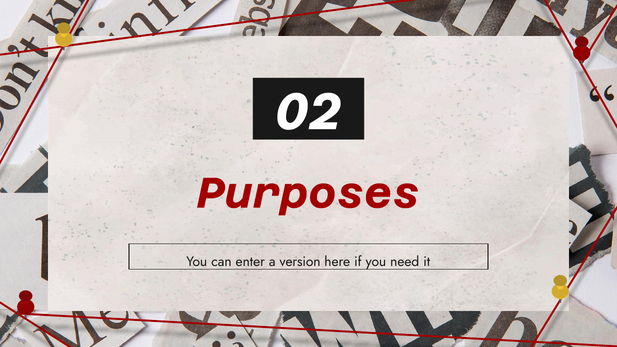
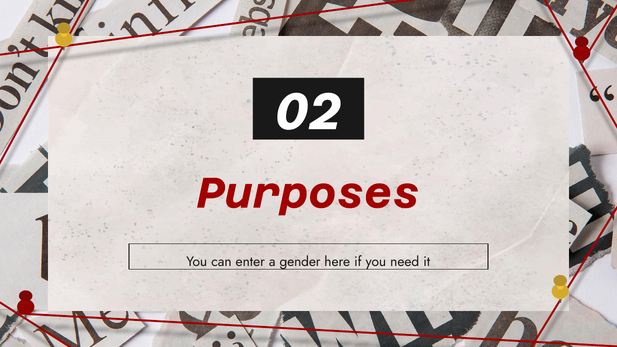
version: version -> gender (300, 262)
